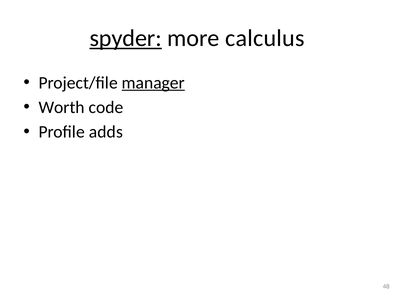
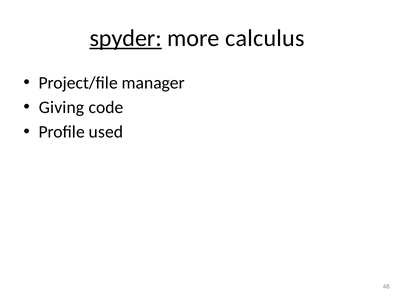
manager underline: present -> none (153, 83)
Worth: Worth -> Giving (62, 107)
adds: adds -> used (106, 132)
